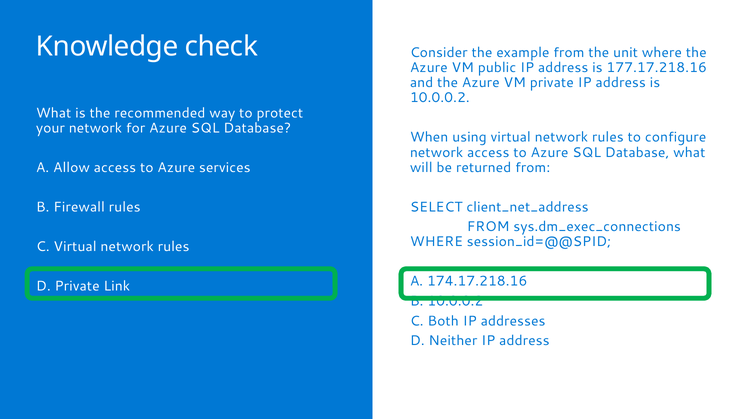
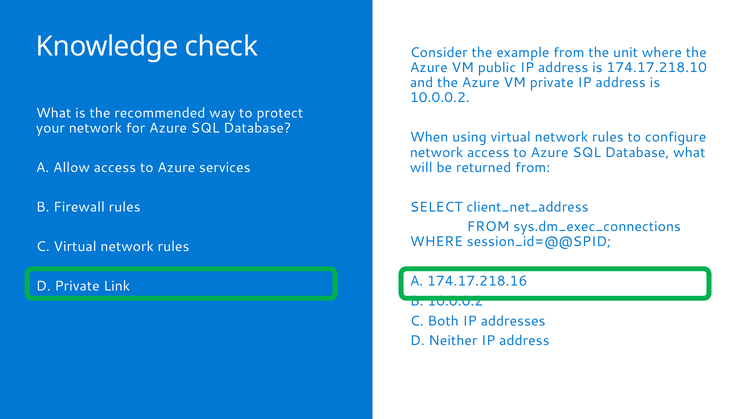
177.17.218.16: 177.17.218.16 -> 174.17.218.10 (657, 68)
